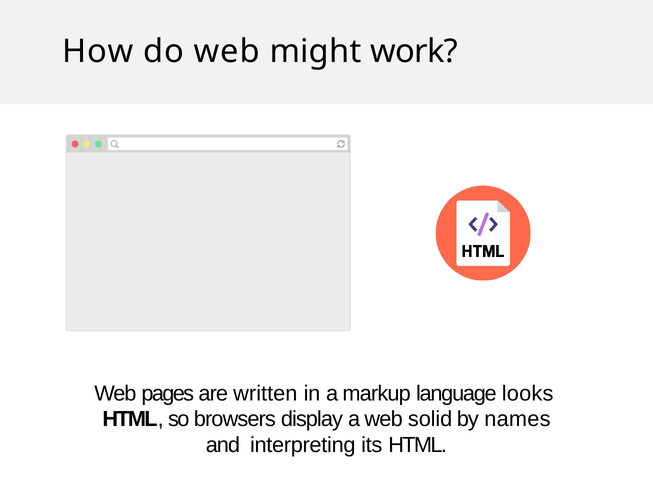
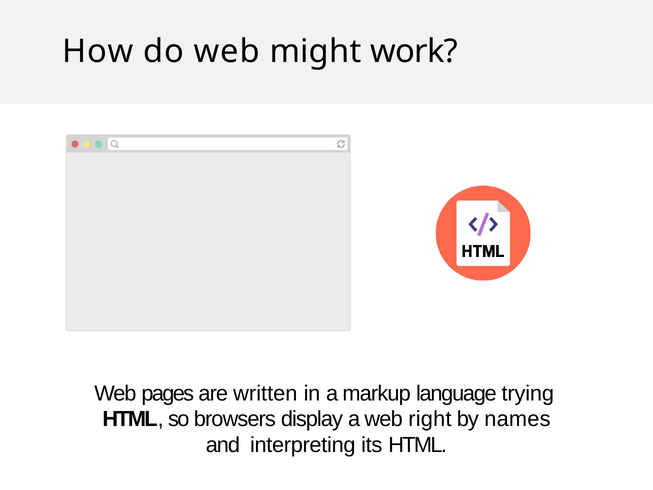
looks: looks -> trying (528, 393)
solid: solid -> right (430, 419)
